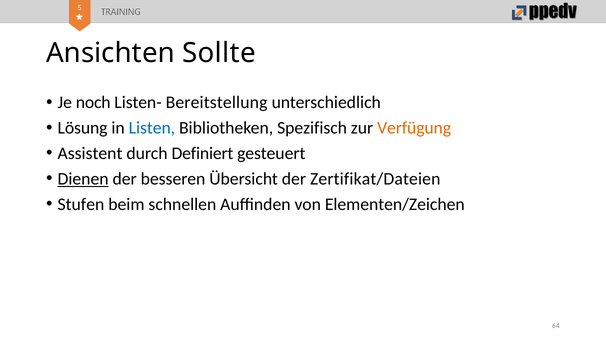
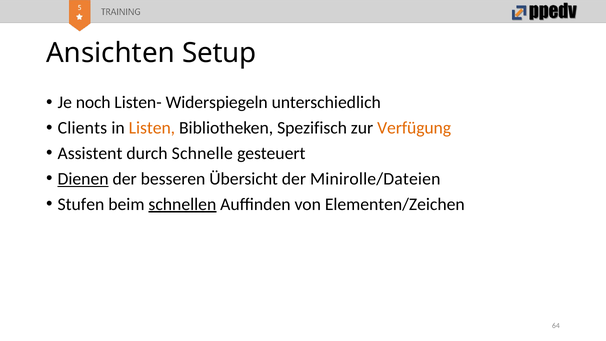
Sollte: Sollte -> Setup (219, 53)
Bereitstellung: Bereitstellung -> Widerspiegeln (217, 102)
Lösung: Lösung -> Clients (82, 128)
Listen colour: blue -> orange (152, 128)
Definiert: Definiert -> Schnelle (202, 153)
Zertifikat/Dateien: Zertifikat/Dateien -> Minirolle/Dateien (375, 179)
schnellen underline: none -> present (182, 204)
